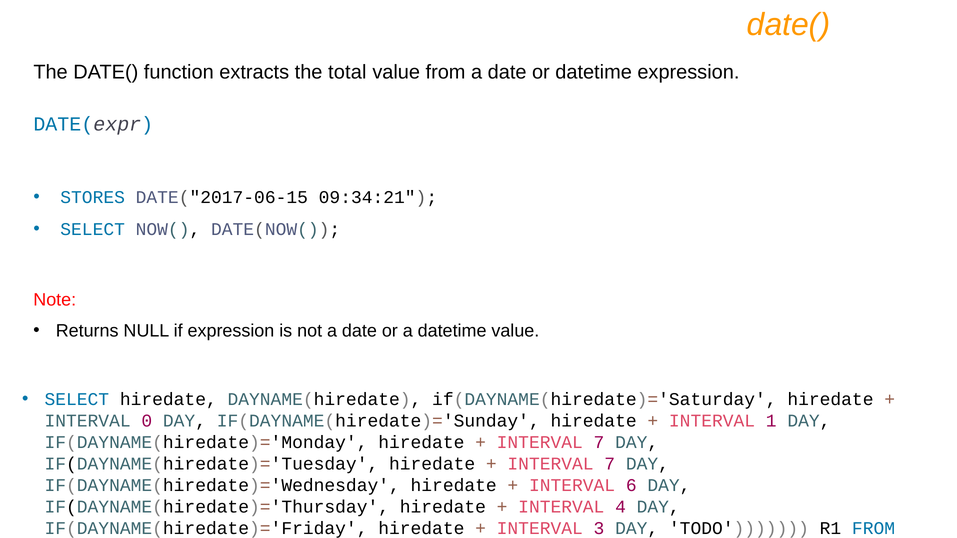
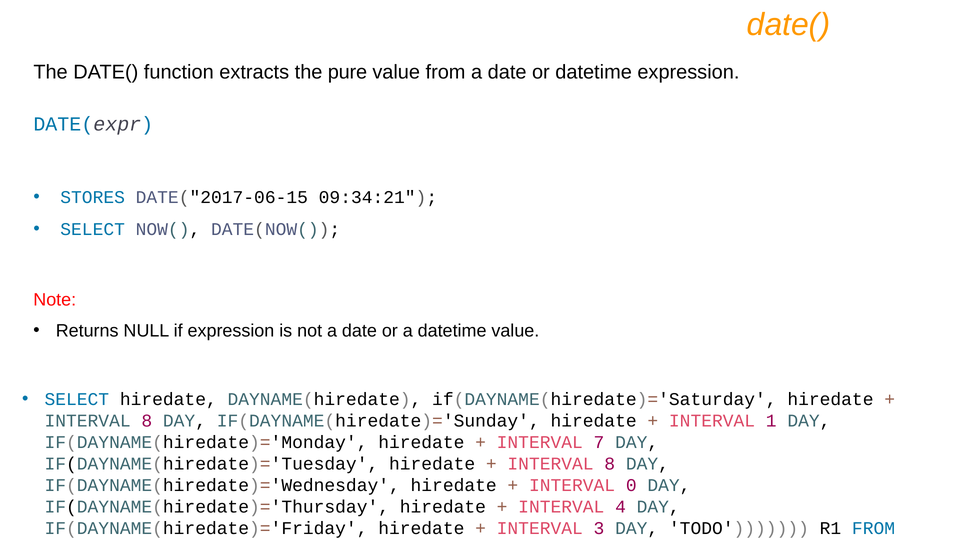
total: total -> pure (347, 72)
0: 0 -> 8 (147, 421)
7: 7 -> 8 (610, 464)
6: 6 -> 0 (631, 486)
